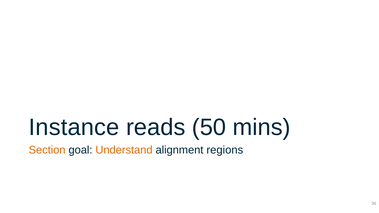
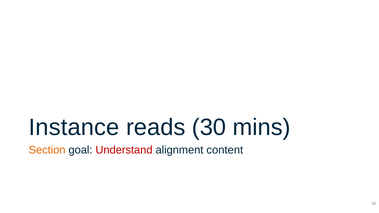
50: 50 -> 30 (209, 127)
Understand colour: orange -> red (124, 150)
regions: regions -> content (225, 150)
